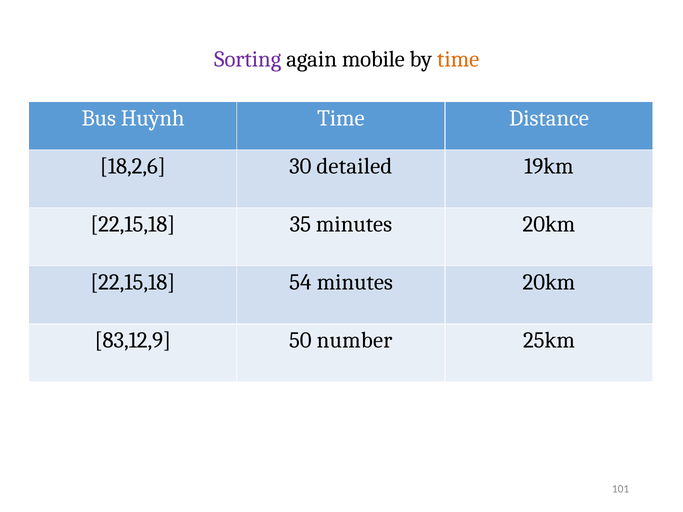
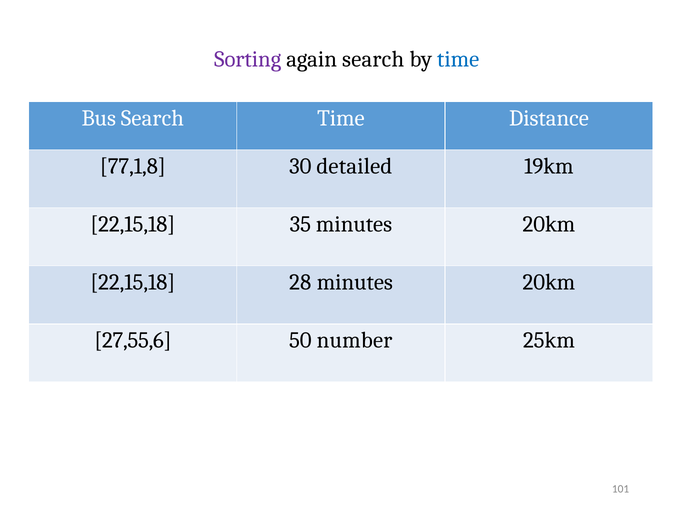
again mobile: mobile -> search (373, 59)
time colour: orange -> blue (458, 59)
Bus Huỳnh: Huỳnh -> Search (152, 118)
18,2,6: 18,2,6 -> 77,1,8 (133, 166)
54: 54 -> 28 (300, 282)
83,12,9: 83,12,9 -> 27,55,6 (133, 340)
